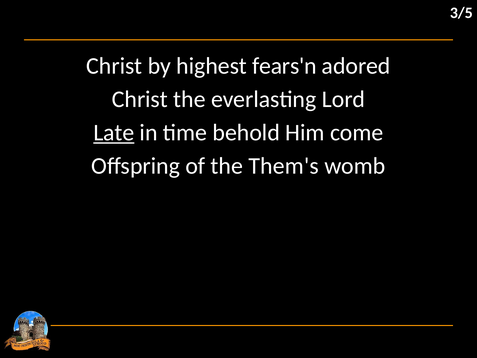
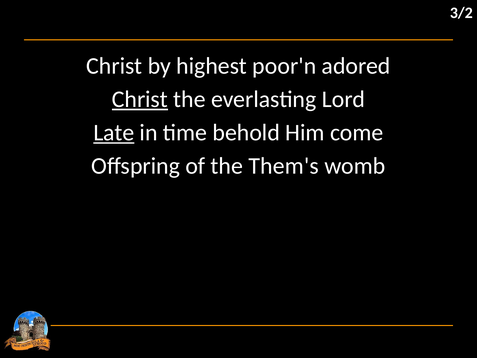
3/5: 3/5 -> 3/2 (461, 13)
fears'n: fears'n -> poor'n (284, 66)
Christ underline: none -> present (140, 99)
